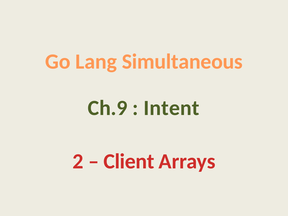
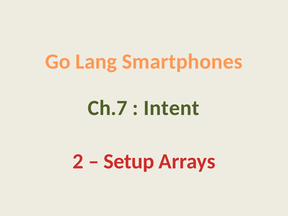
Simultaneous: Simultaneous -> Smartphones (182, 62)
Ch.9: Ch.9 -> Ch.7 (108, 108)
Client: Client -> Setup (129, 161)
